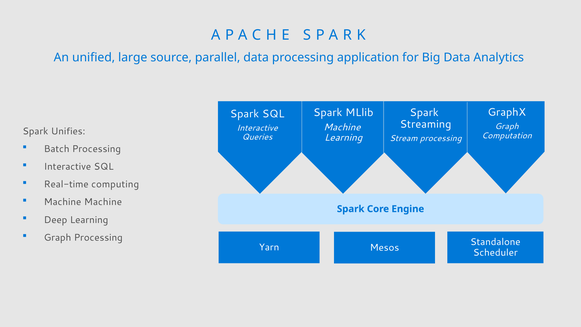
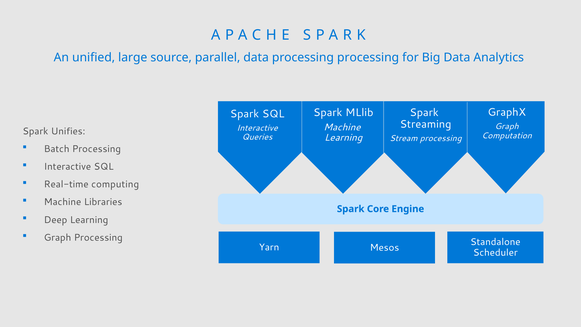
processing application: application -> processing (368, 57)
Machine Machine: Machine -> Libraries (103, 202)
